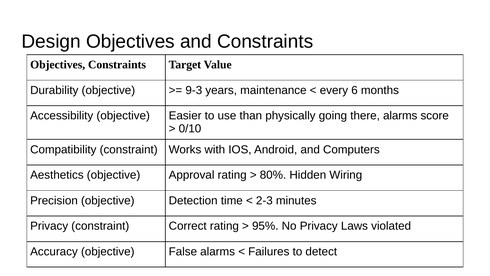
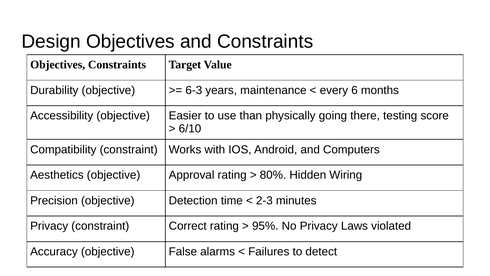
9-3: 9-3 -> 6-3 (194, 90)
there alarms: alarms -> testing (400, 116)
0/10: 0/10 -> 6/10 (190, 129)
